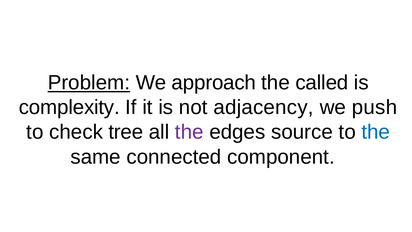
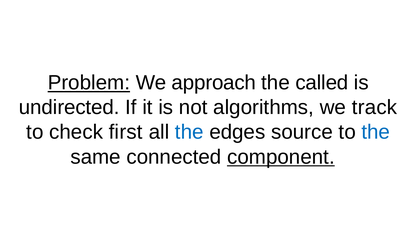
complexity: complexity -> undirected (69, 107)
adjacency: adjacency -> algorithms (264, 107)
push: push -> track (375, 107)
tree: tree -> first (126, 132)
the colour: purple -> blue (189, 132)
component underline: none -> present (281, 157)
